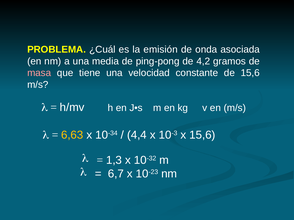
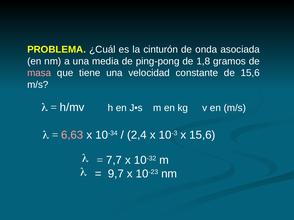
emisión: emisión -> cinturón (161, 50)
4,2: 4,2 -> 1,8 (203, 61)
6,63 colour: yellow -> pink (72, 135)
4,4: 4,4 -> 2,4 (137, 135)
1,3: 1,3 -> 7,7 (114, 160)
6,7: 6,7 -> 9,7 (116, 174)
